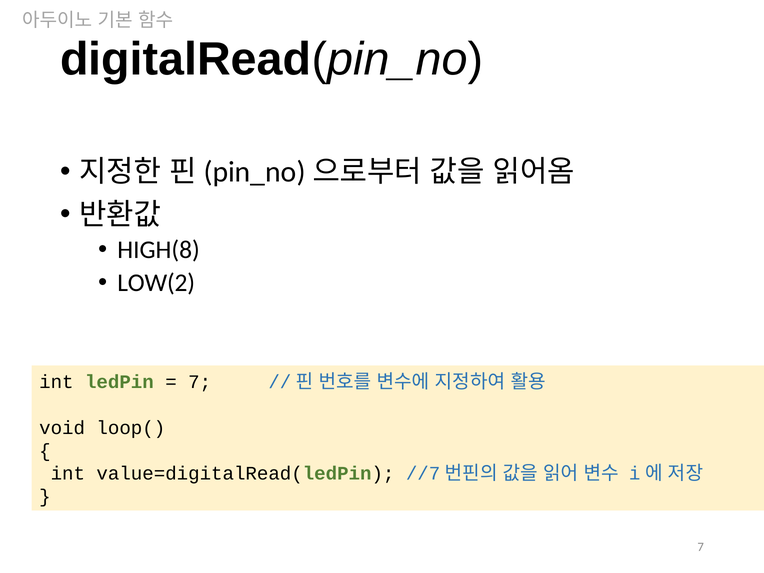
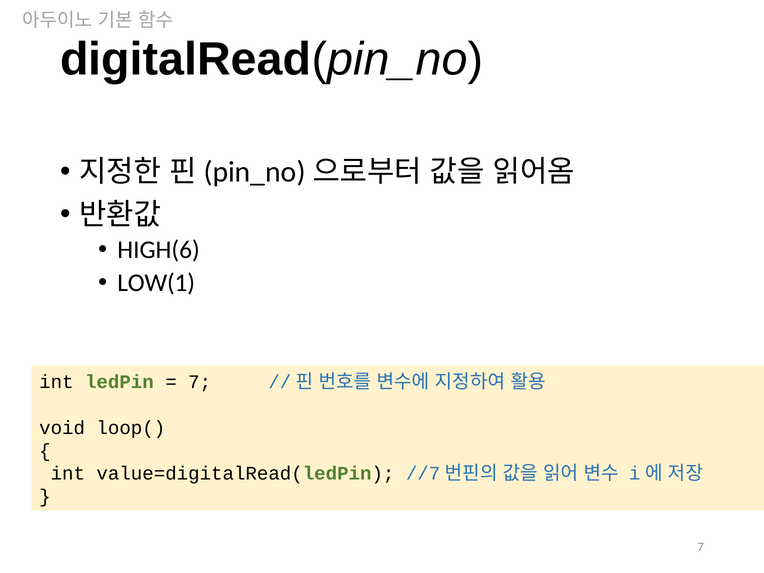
HIGH(8: HIGH(8 -> HIGH(6 (159, 250)
LOW(2: LOW(2 -> LOW(1 (156, 283)
